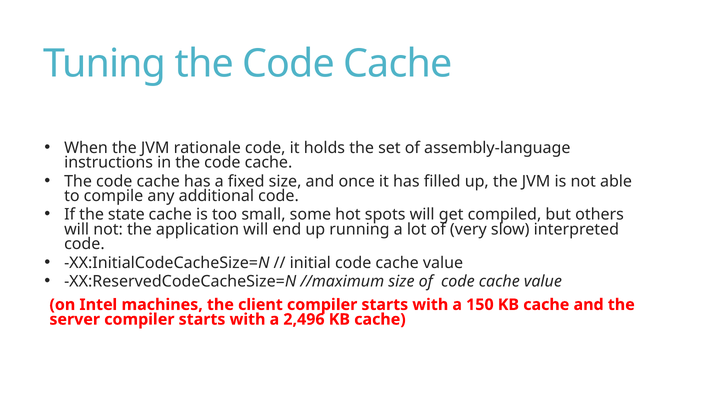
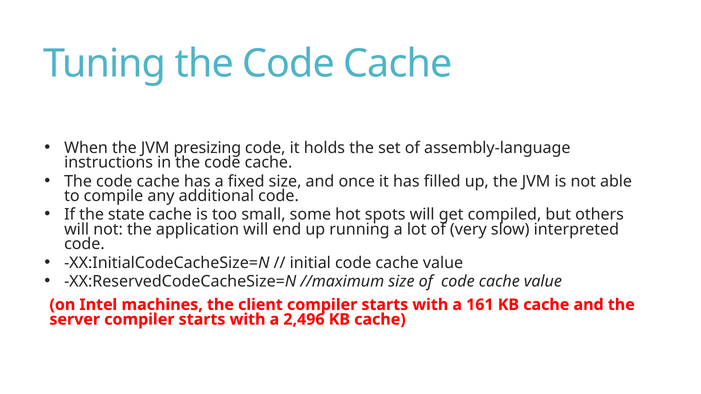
rationale: rationale -> presizing (207, 148)
150: 150 -> 161 (480, 305)
